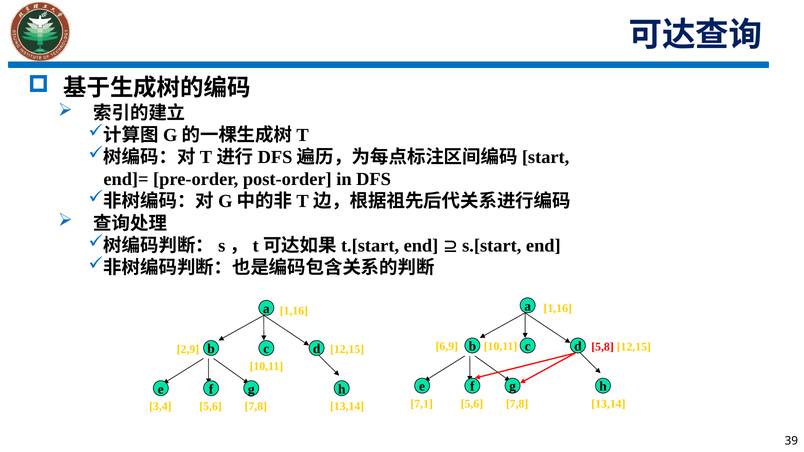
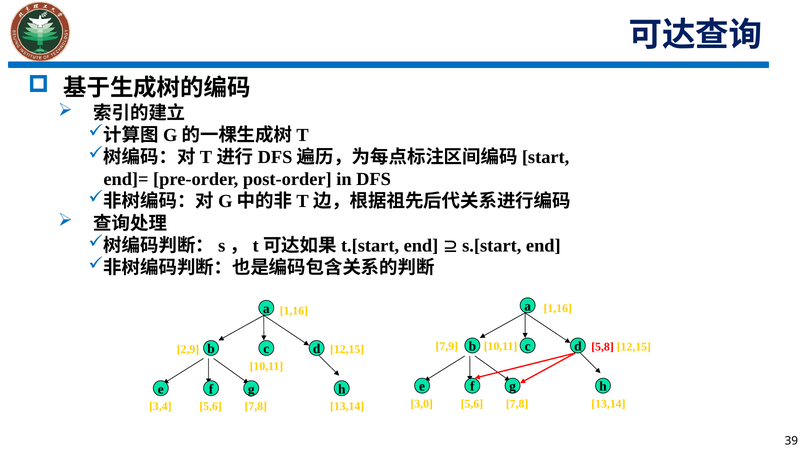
6,9: 6,9 -> 7,9 (447, 346)
7,1: 7,1 -> 3,0 (422, 404)
